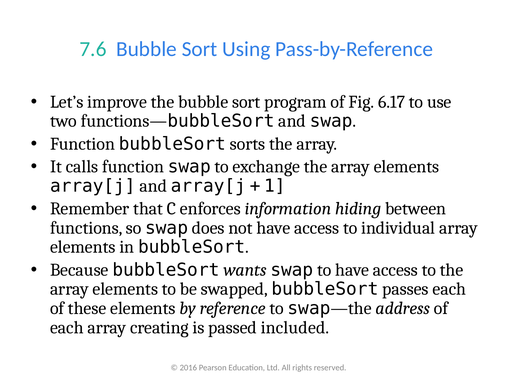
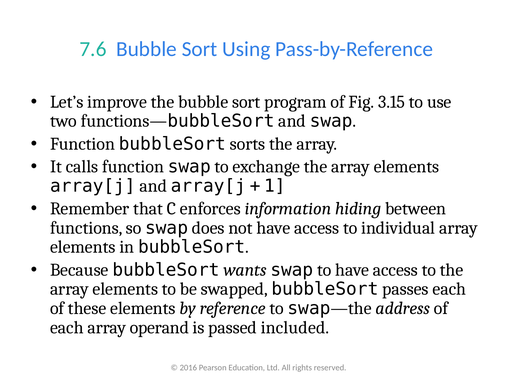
6.17: 6.17 -> 3.15 (392, 102)
creating: creating -> operand (159, 327)
